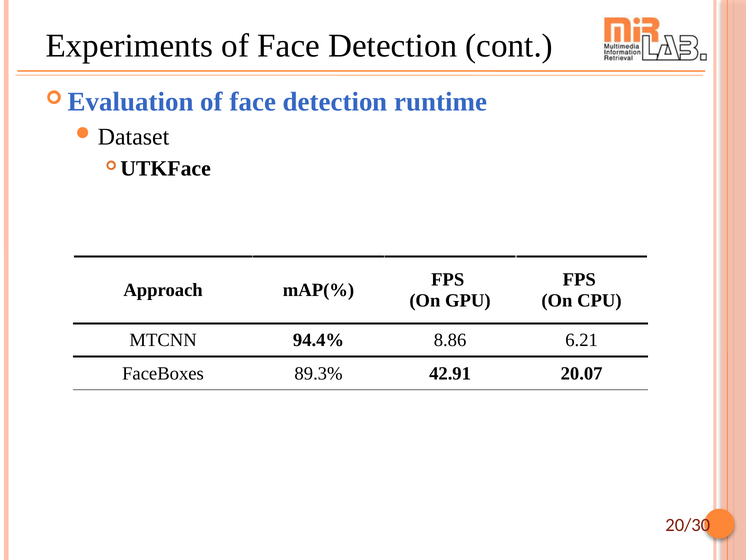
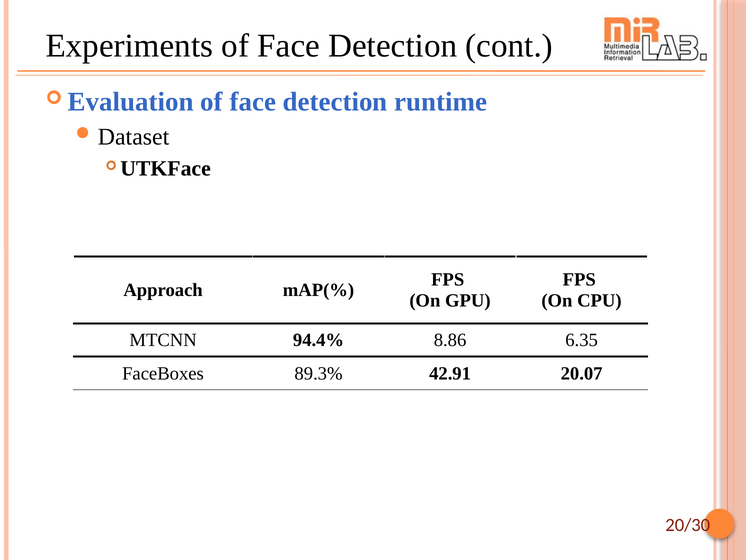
6.21: 6.21 -> 6.35 (582, 340)
